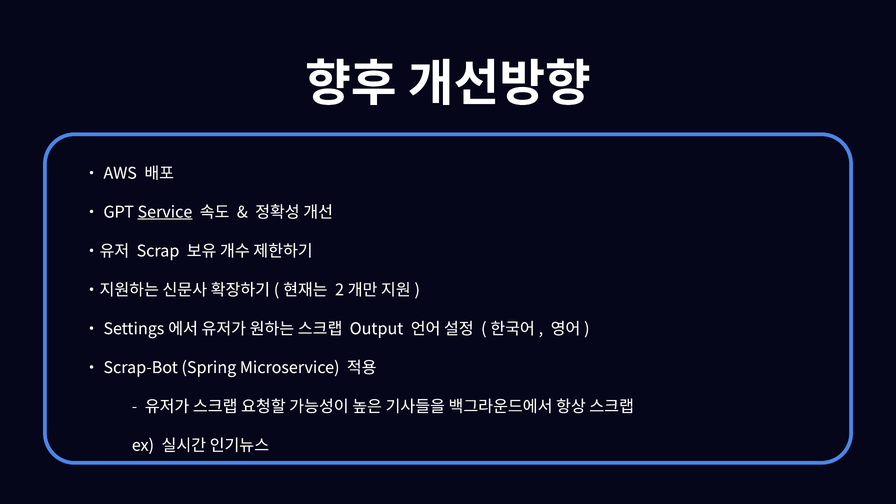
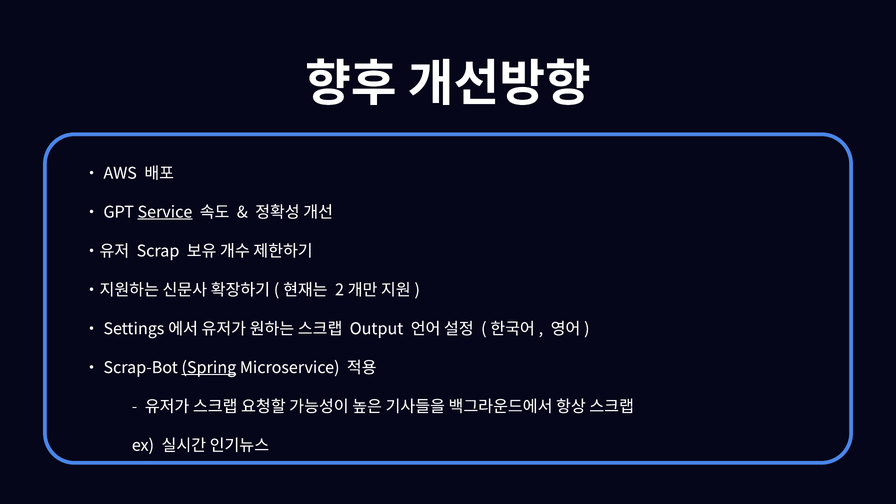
Spring underline: none -> present (209, 368)
